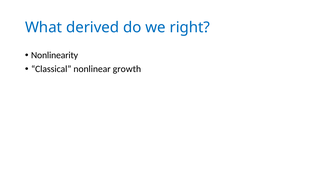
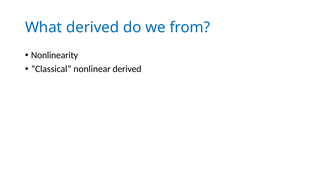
right: right -> from (190, 28)
nonlinear growth: growth -> derived (127, 69)
